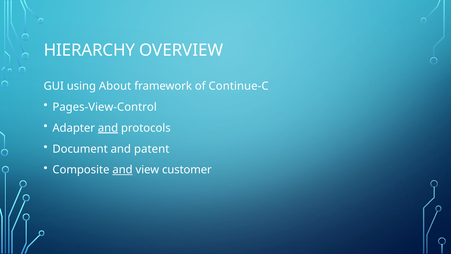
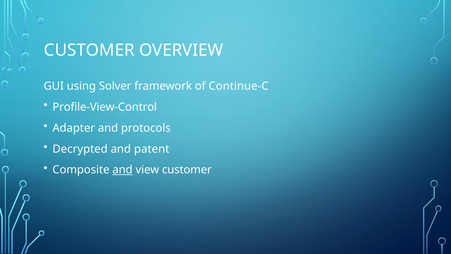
HIERARCHY: HIERARCHY -> CUSTOMER (89, 50)
About: About -> Solver (115, 86)
Pages-View-Control: Pages-View-Control -> Profile-View-Control (105, 107)
and underline: present -> none (108, 128)
Document: Document -> Decrypted (80, 149)
